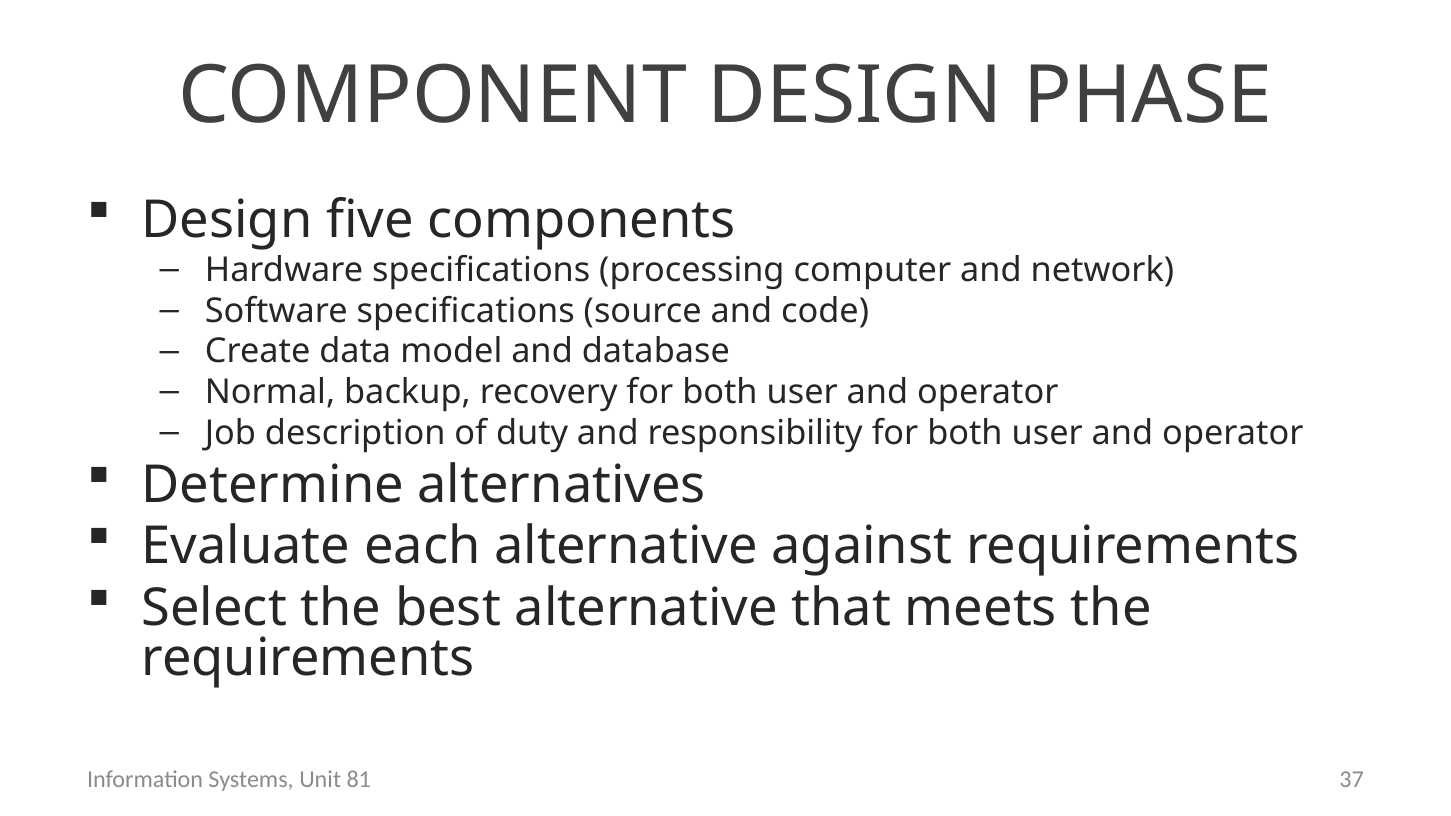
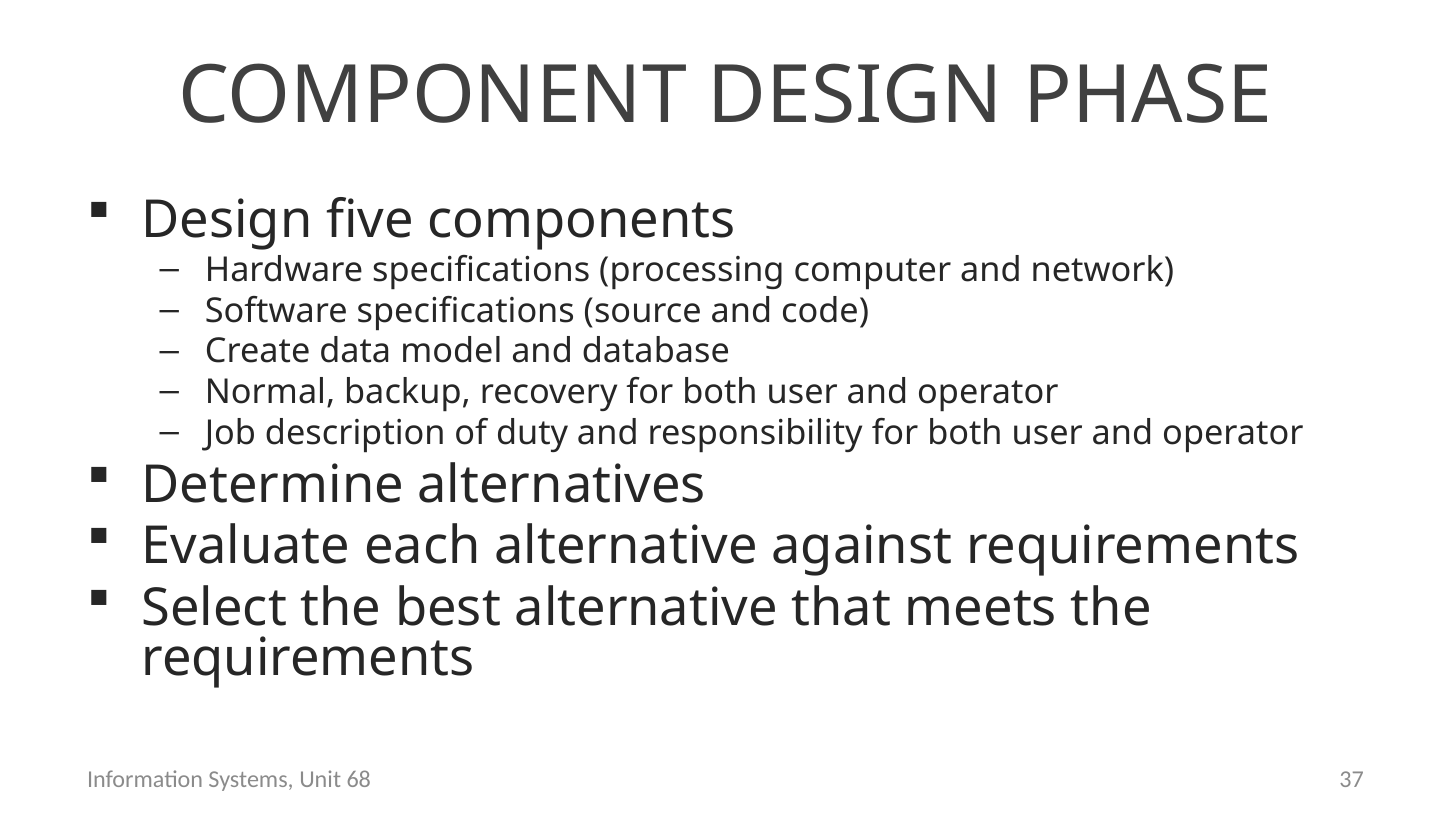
81: 81 -> 68 (359, 780)
